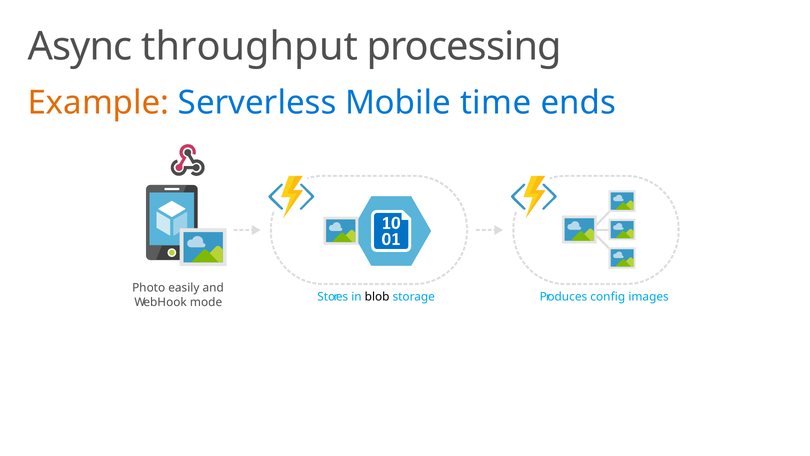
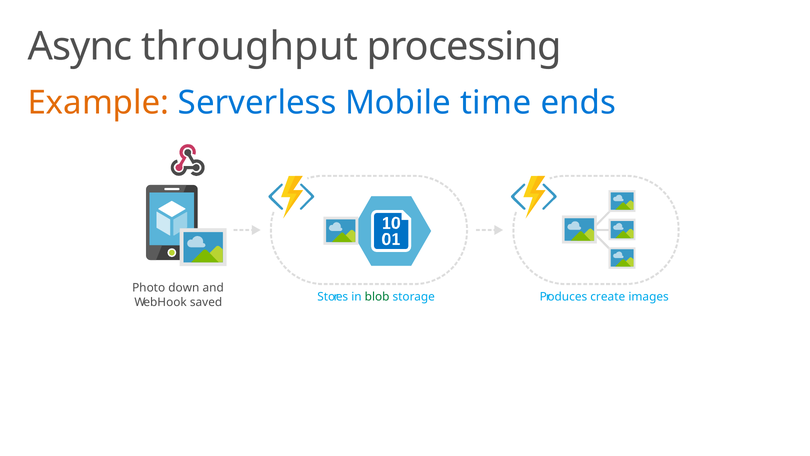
easily: easily -> down (184, 288)
mode: mode -> saved (206, 302)
blob colour: black -> green (377, 297)
config: config -> create (608, 297)
